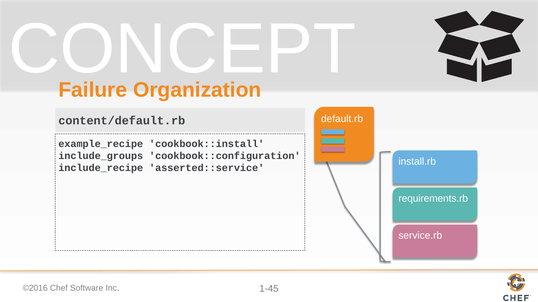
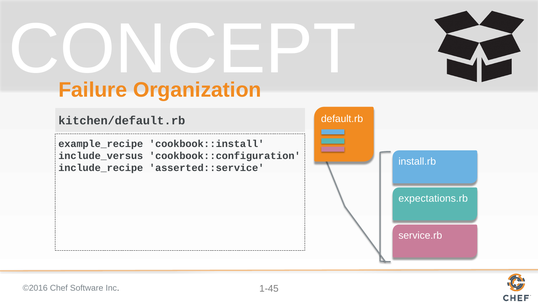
content/default.rb: content/default.rb -> kitchen/default.rb (122, 121)
include_groups: include_groups -> include_versus (101, 156)
requirements.rb: requirements.rb -> expectations.rb (433, 199)
